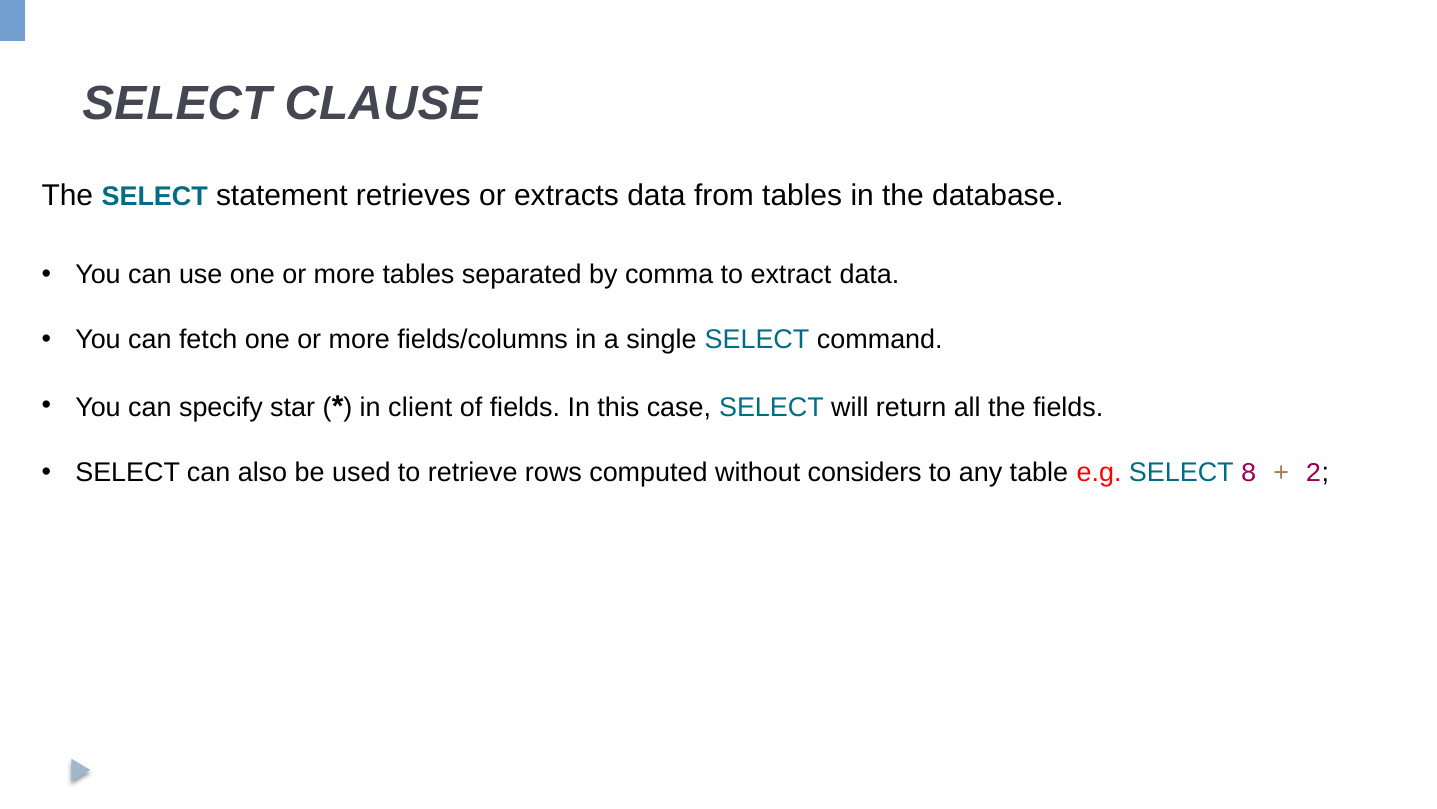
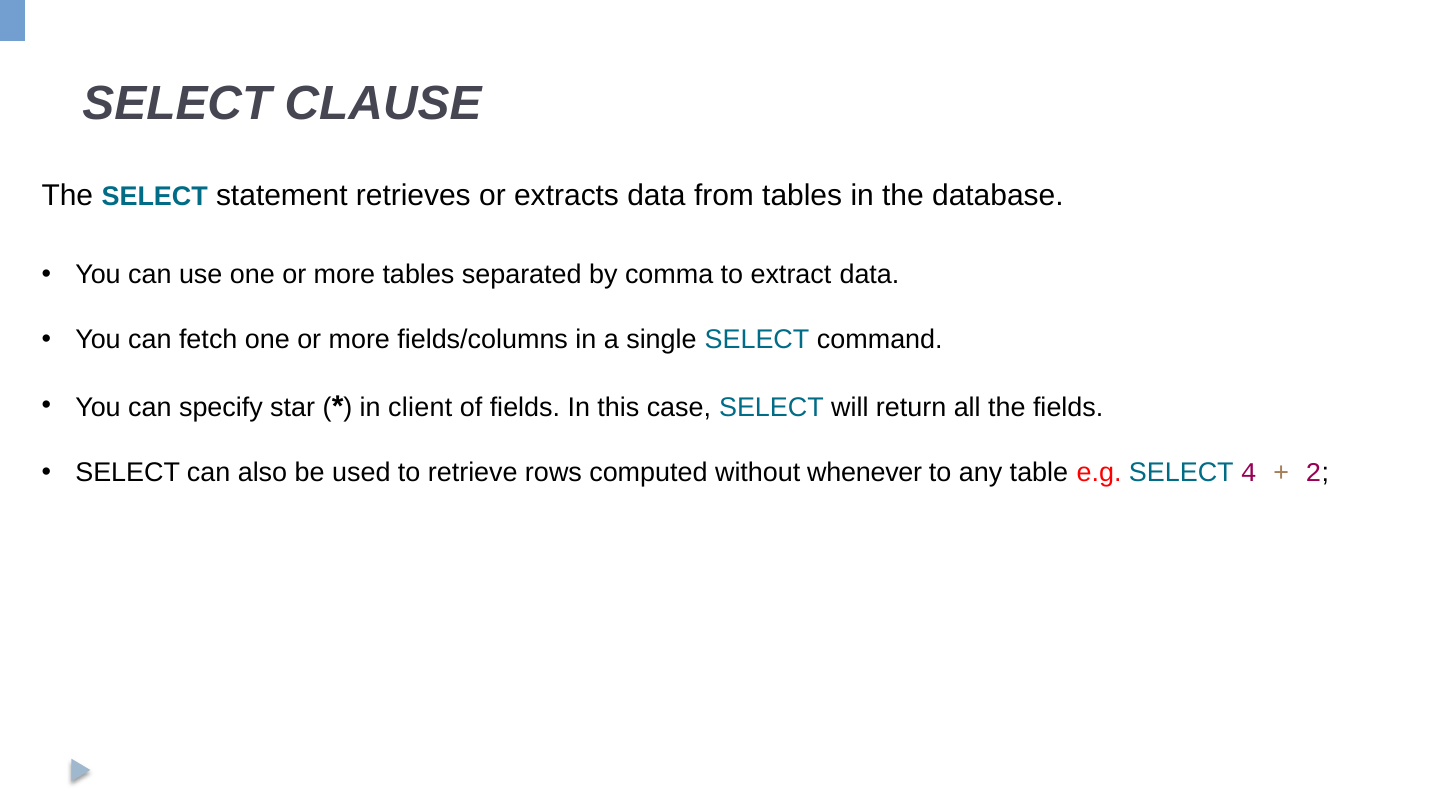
considers: considers -> whenever (865, 472)
8: 8 -> 4 (1249, 472)
